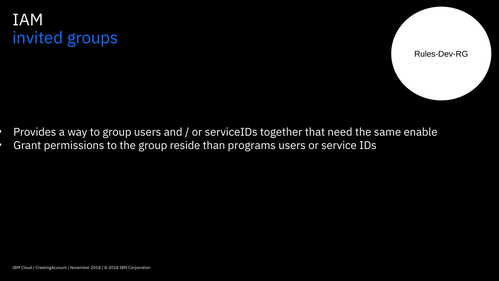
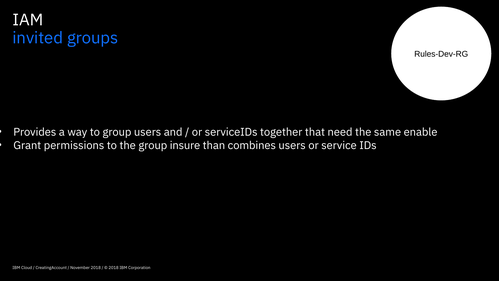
reside: reside -> insure (185, 145)
programs: programs -> combines (252, 145)
